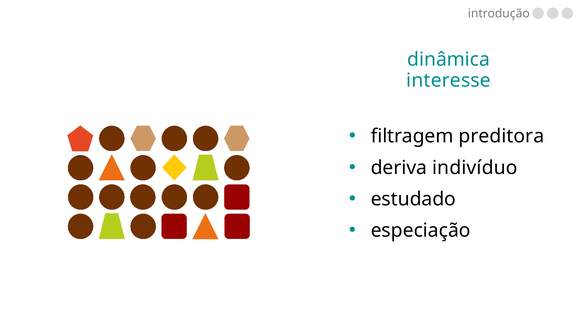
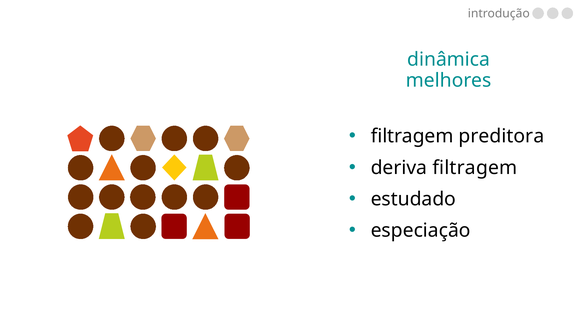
interesse: interesse -> melhores (449, 81)
deriva indivíduo: indivíduo -> filtragem (475, 168)
